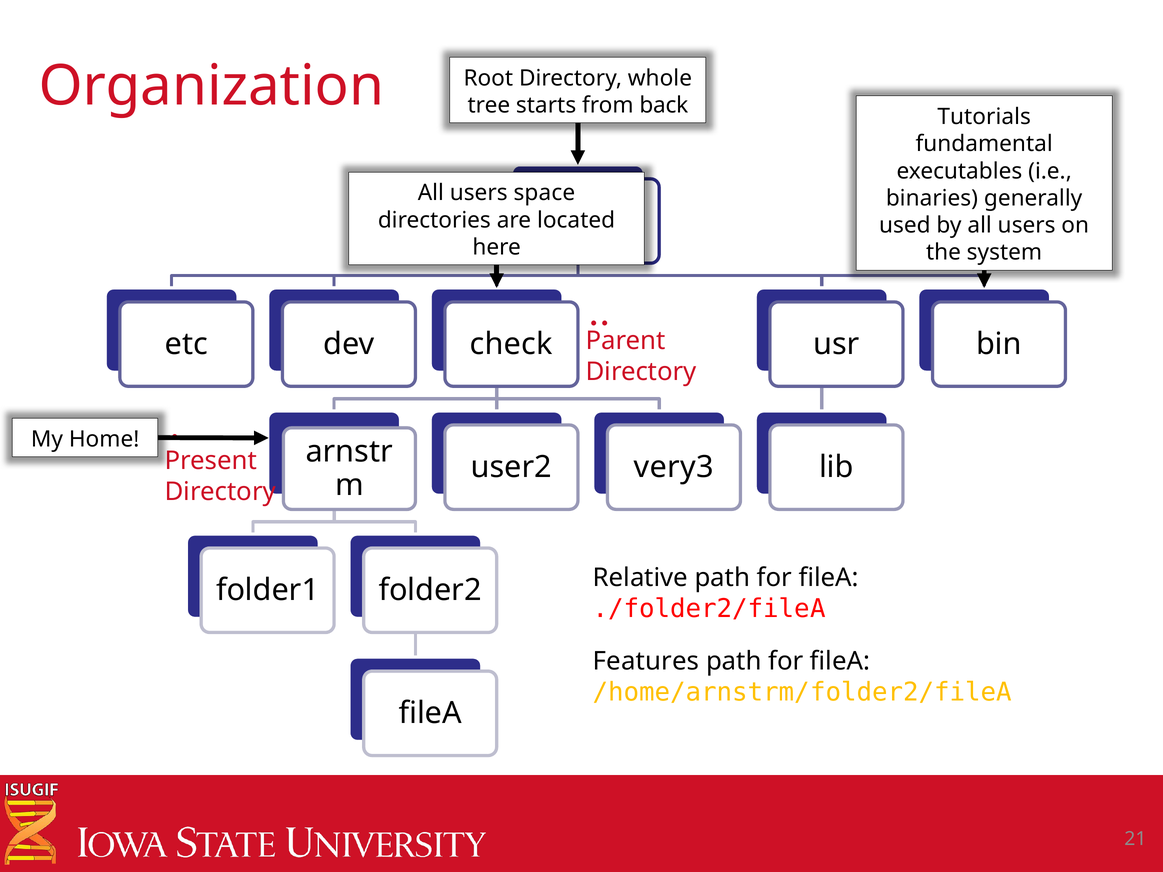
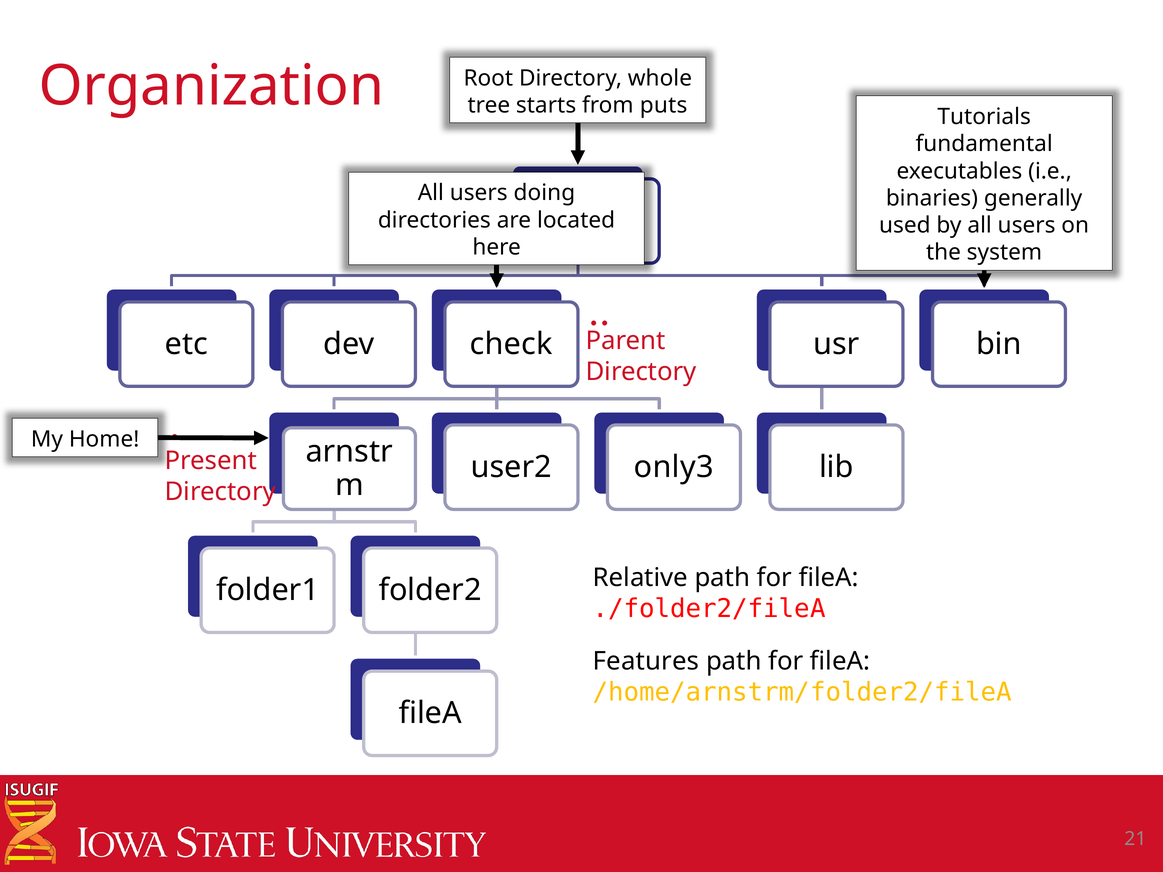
back: back -> puts (664, 105)
space: space -> doing (544, 193)
very3: very3 -> only3 (674, 467)
